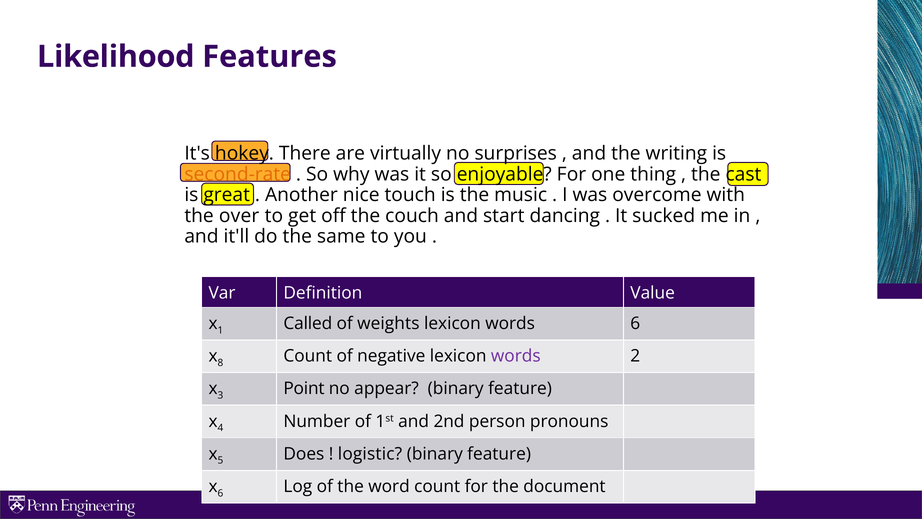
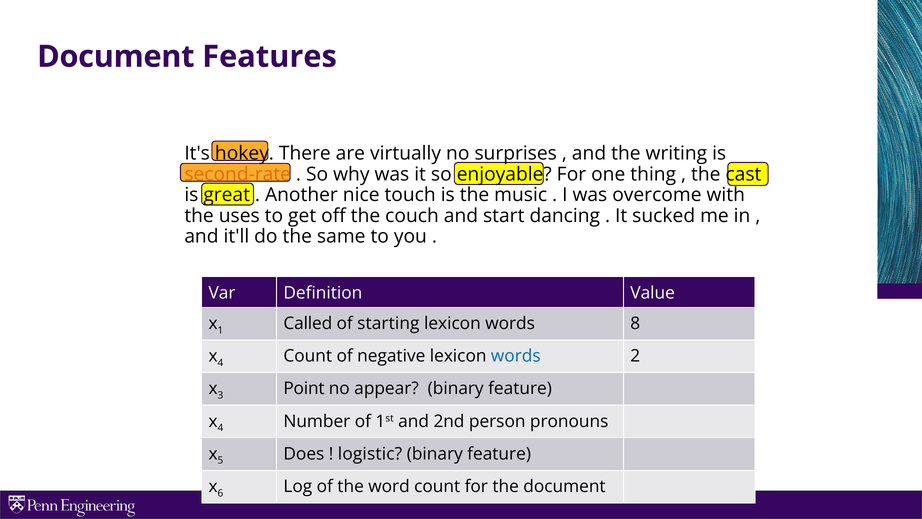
Likelihood: Likelihood -> Document (116, 57)
over: over -> uses (239, 216)
weights: weights -> starting (388, 323)
words 6: 6 -> 8 (635, 323)
8: 8 -> 4 (220, 363)
words colour: purple -> blue (516, 356)
